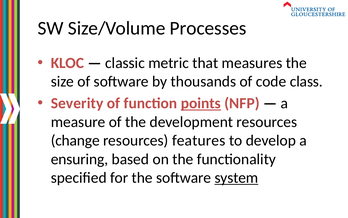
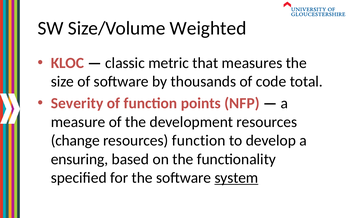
Processes: Processes -> Weighted (208, 28)
class: class -> total (306, 81)
points underline: present -> none (201, 103)
resources features: features -> function (199, 140)
